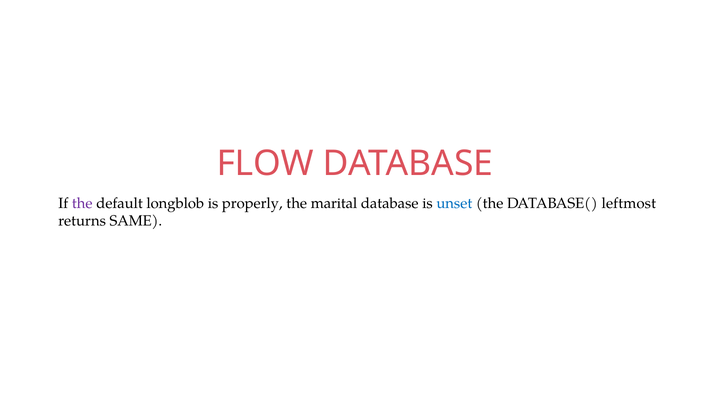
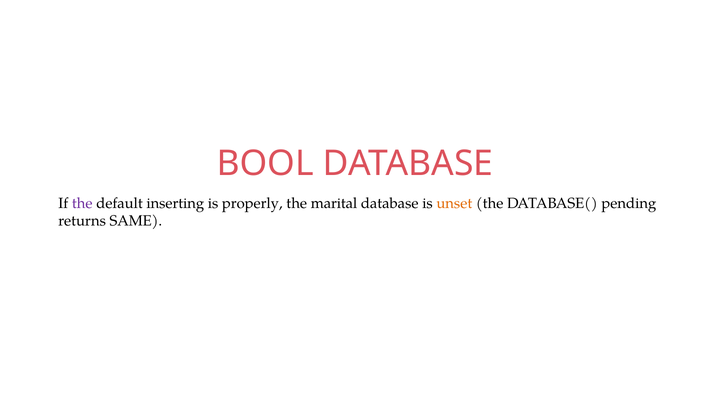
FLOW: FLOW -> BOOL (265, 164)
longblob: longblob -> inserting (175, 203)
unset colour: blue -> orange (454, 203)
leftmost: leftmost -> pending (629, 203)
